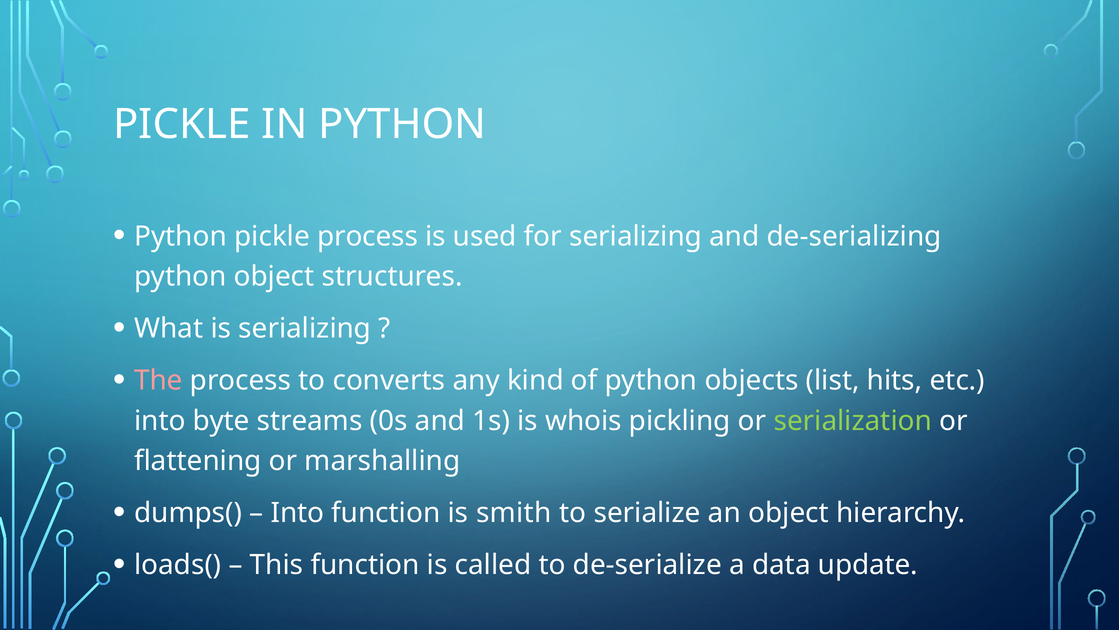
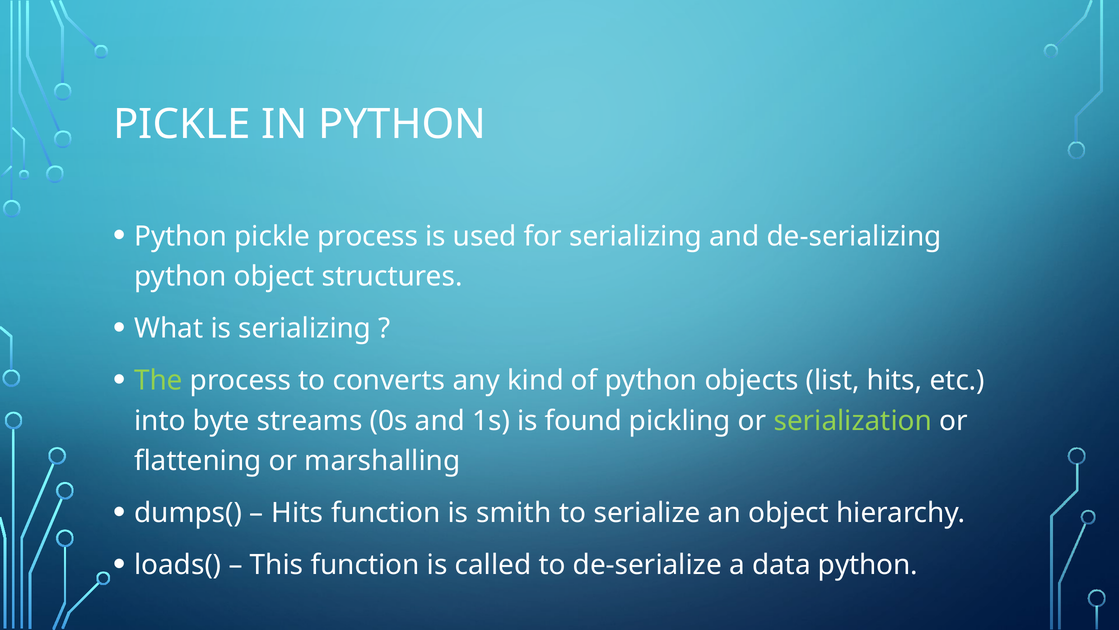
The colour: pink -> light green (158, 380)
whois: whois -> found (584, 421)
Into: Into -> Hits (297, 513)
data update: update -> python (868, 565)
